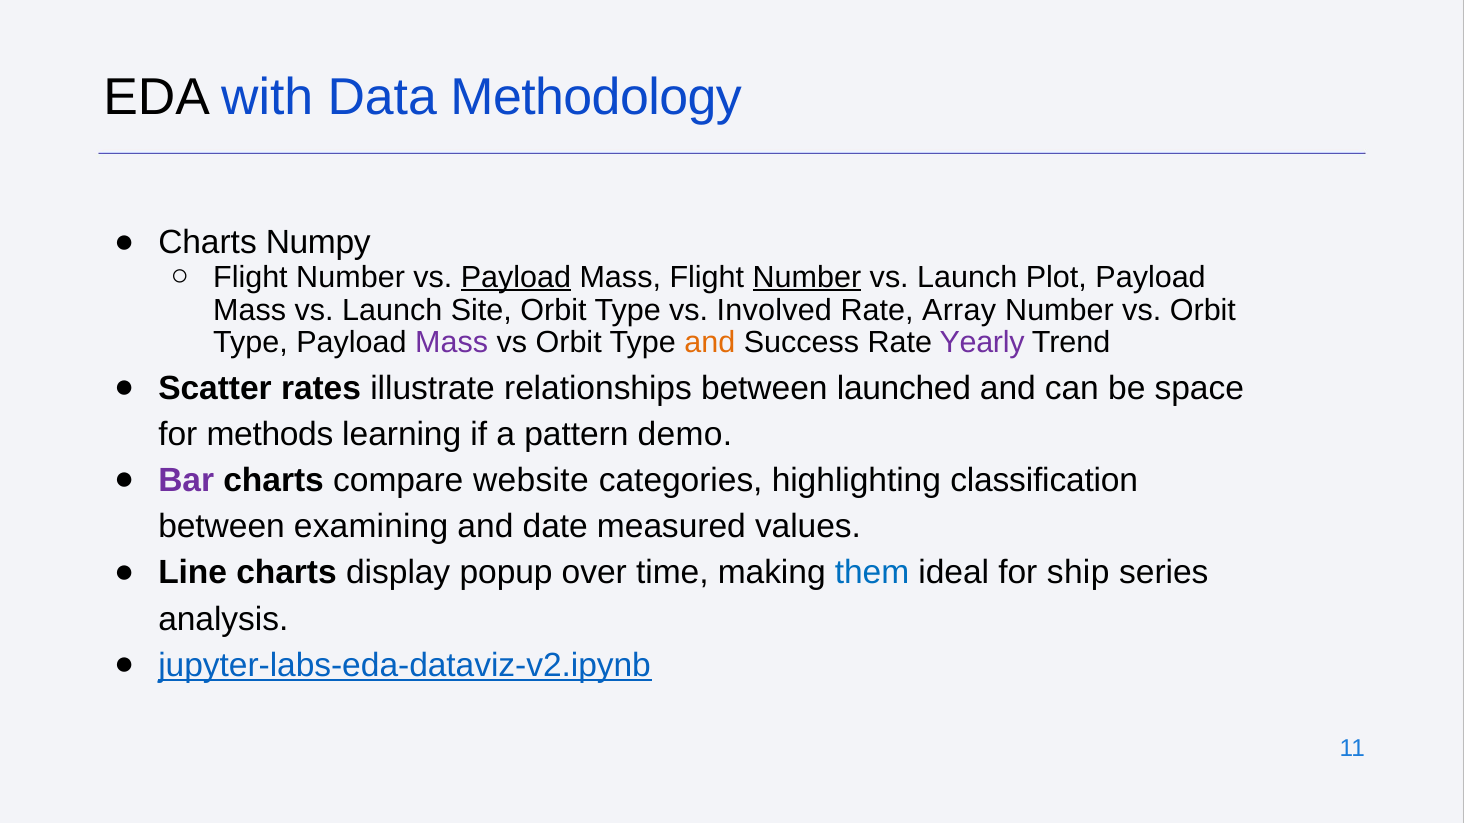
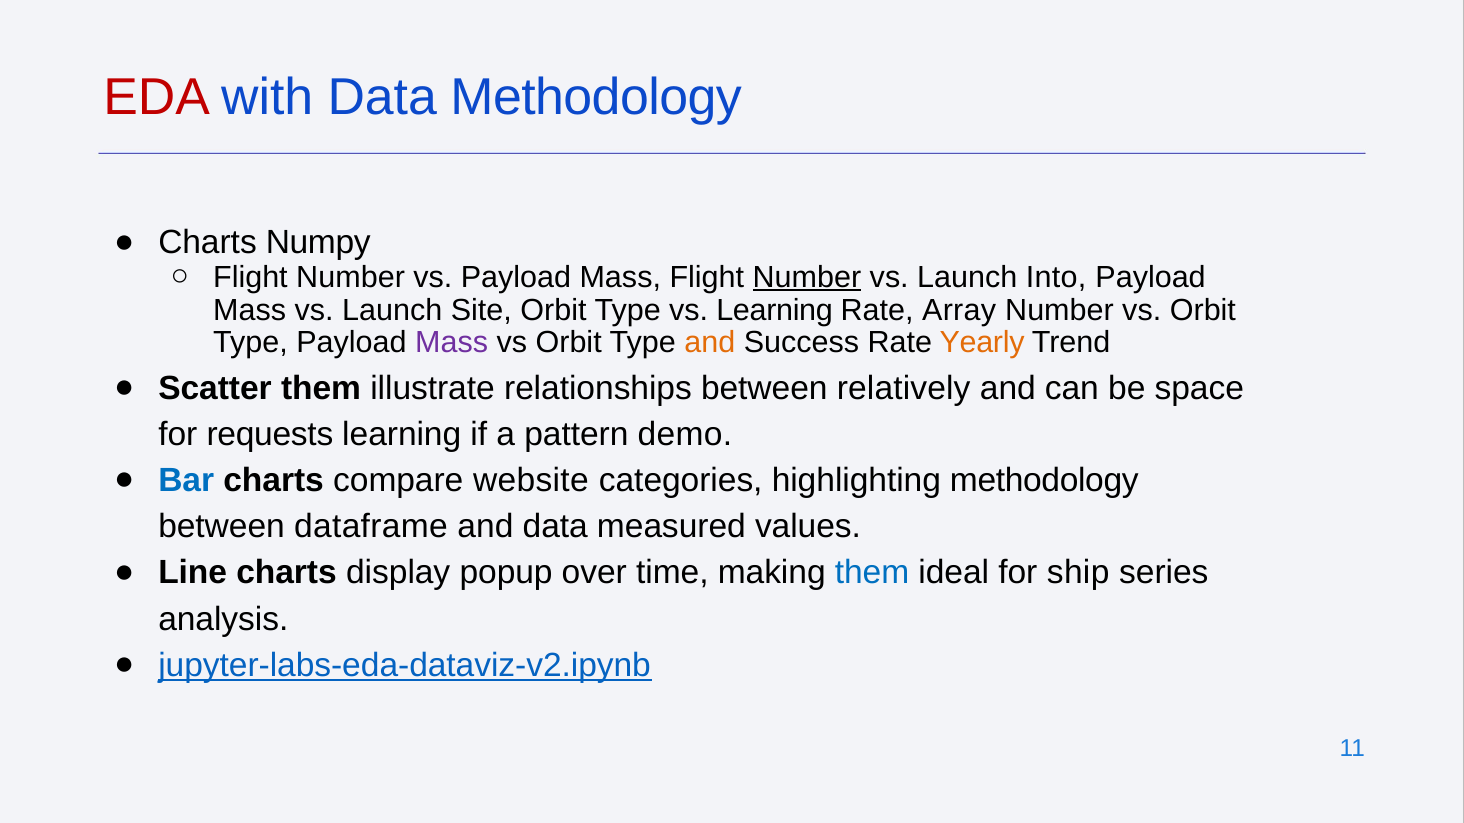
EDA colour: black -> red (157, 98)
Payload underline: present -> none (516, 277)
Plot: Plot -> Into (1056, 277)
vs Involved: Involved -> Learning (775, 310)
Yearly colour: purple -> orange (982, 343)
Scatter rates: rates -> them (321, 388)
launched: launched -> relatively (904, 388)
methods: methods -> requests (270, 434)
Bar colour: purple -> blue (186, 481)
highlighting classification: classification -> methodology (1044, 481)
examining: examining -> dataframe (371, 527)
and date: date -> data (555, 527)
